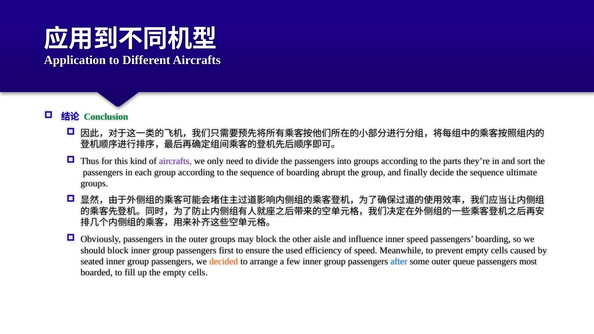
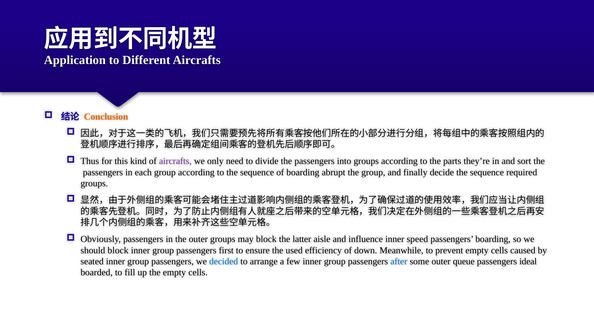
Conclusion colour: green -> orange (106, 117)
ultimate: ultimate -> required (522, 172)
other: other -> latter (302, 239)
of speed: speed -> down (366, 250)
decided colour: orange -> blue (224, 262)
most: most -> ideal (528, 262)
